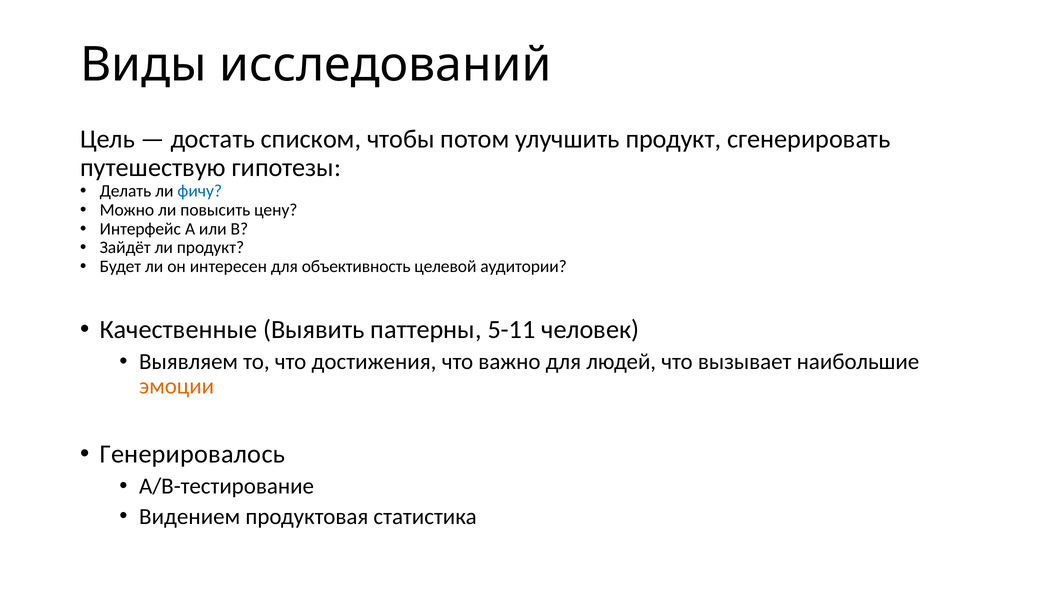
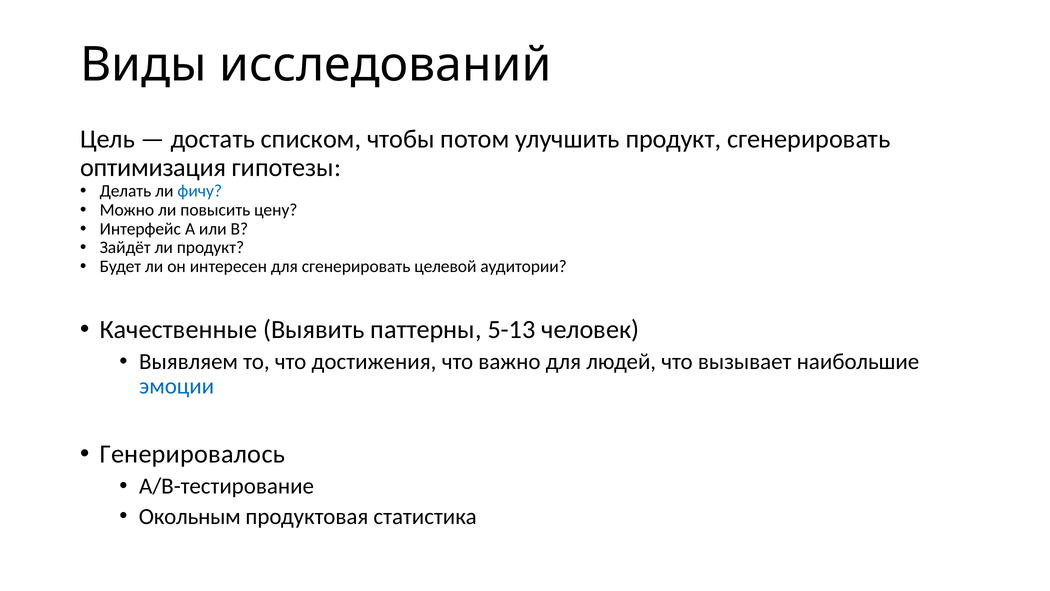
путешествую: путешествую -> оптимизация (153, 167)
для объективность: объективность -> сгенерировать (356, 266)
5-11: 5-11 -> 5-13 (511, 329)
эмоции colour: orange -> blue (177, 386)
Видением: Видением -> Окольным (190, 516)
